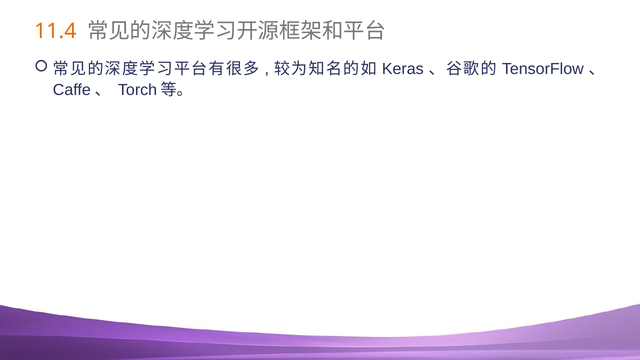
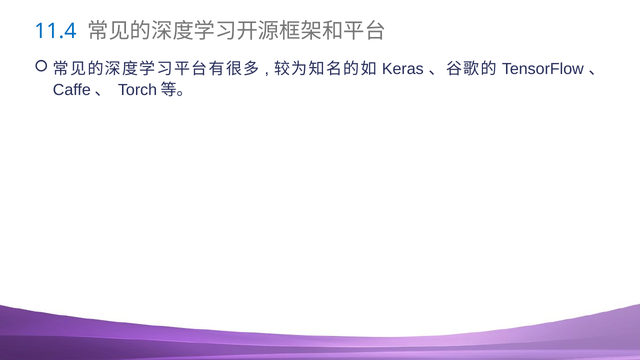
11.4 colour: orange -> blue (55, 31)
